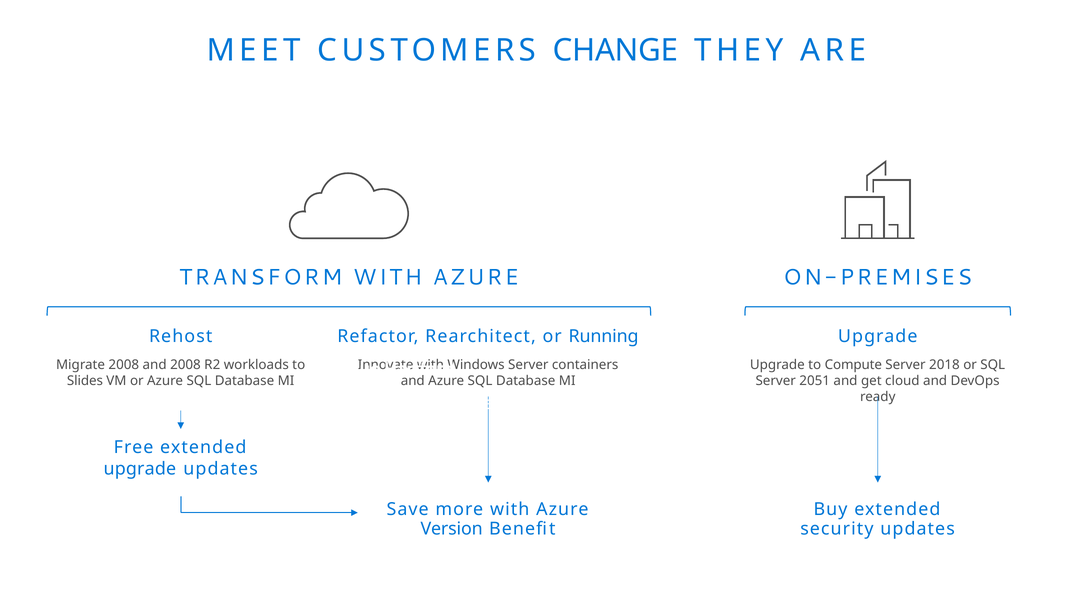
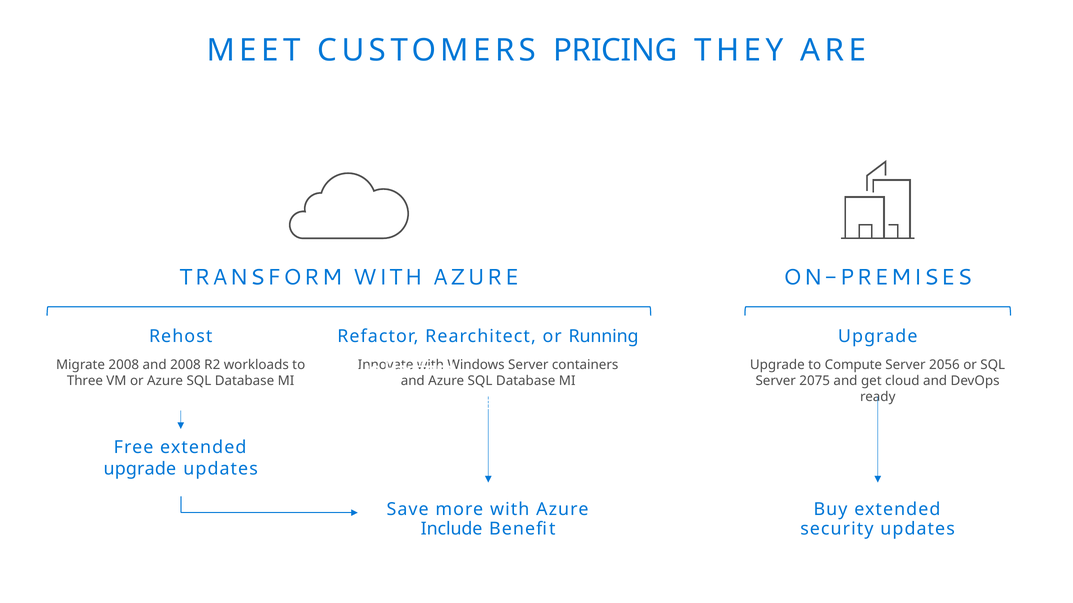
CHANGE: CHANGE -> PRICING (615, 50)
2018: 2018 -> 2056 (944, 365)
Slides: Slides -> Three (85, 381)
2051: 2051 -> 2075 (815, 381)
Version: Version -> Include (452, 529)
